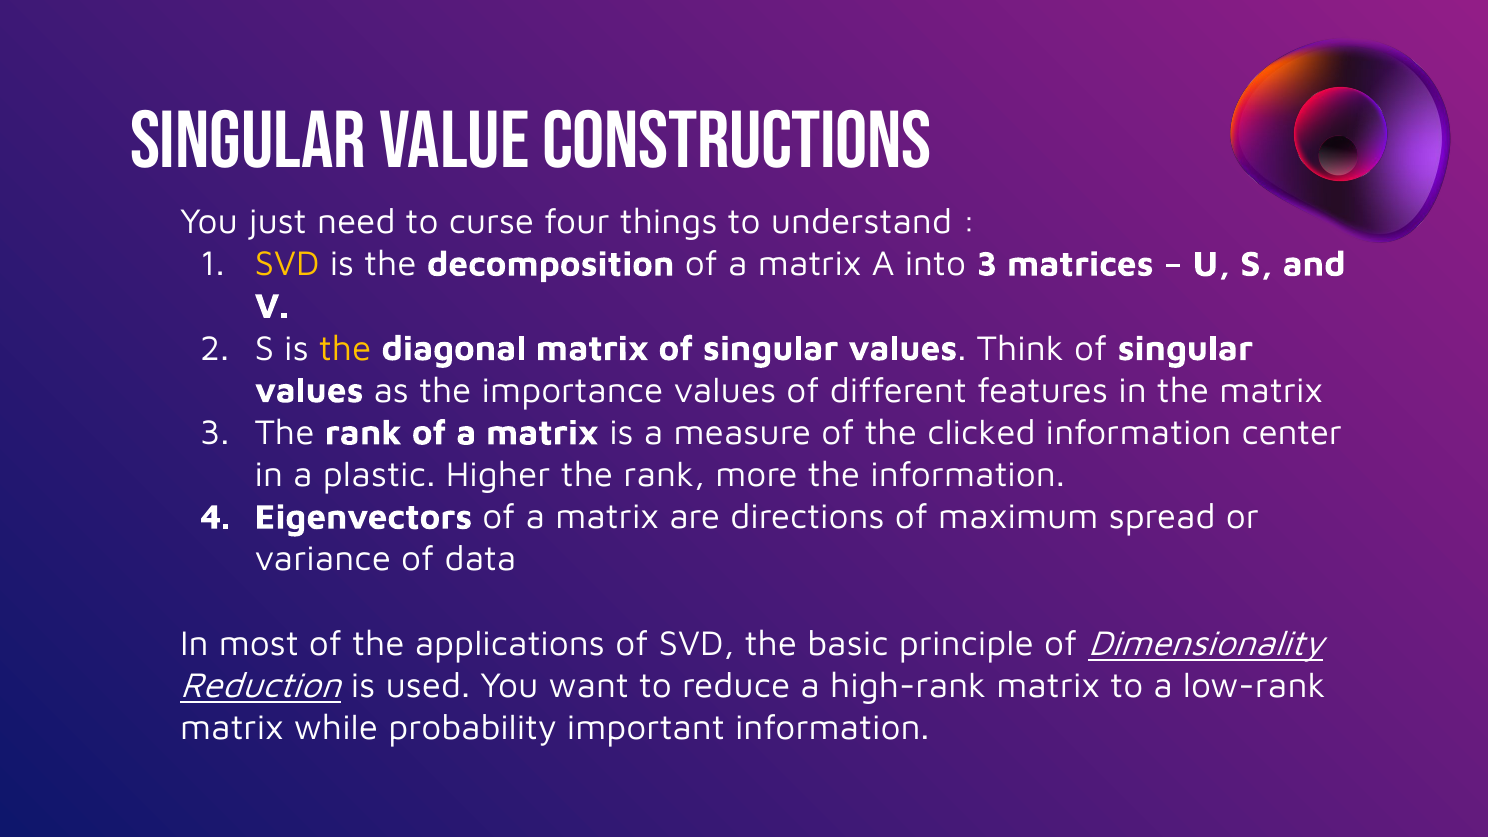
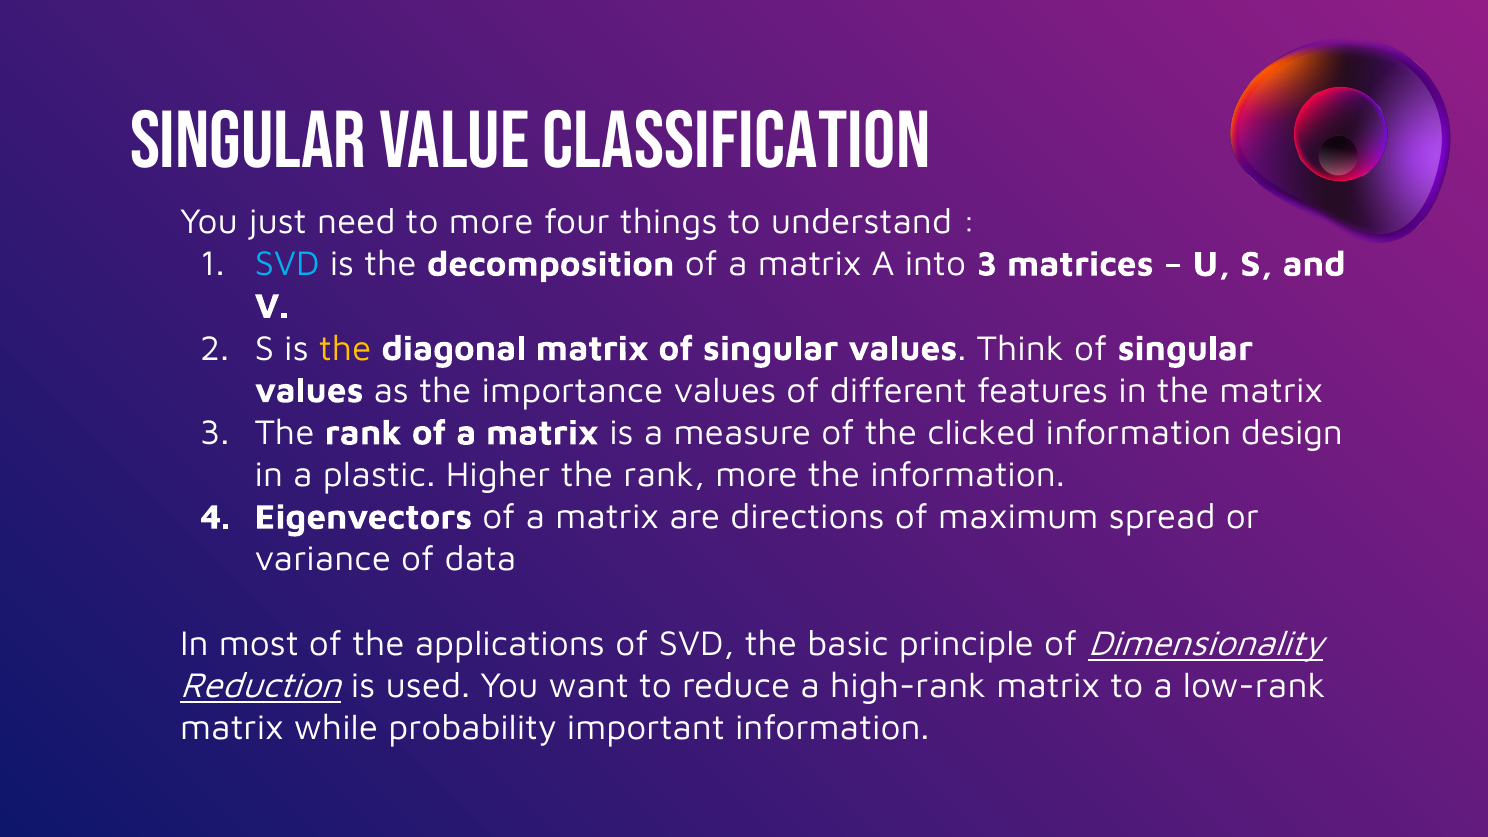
Constructions: Constructions -> Classification (736, 141)
to curse: curse -> more (491, 222)
SVD colour: yellow -> light blue (287, 264)
center: center -> design (1292, 433)
